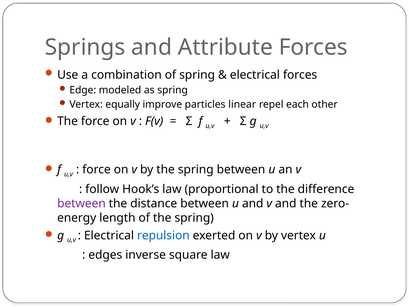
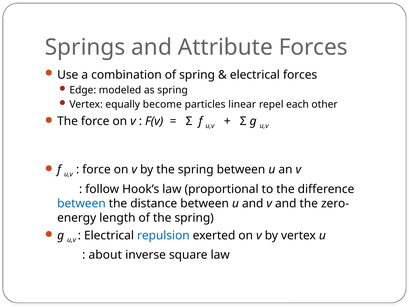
improve: improve -> become (162, 104)
between colour: purple -> blue (81, 203)
edges: edges -> about (105, 255)
